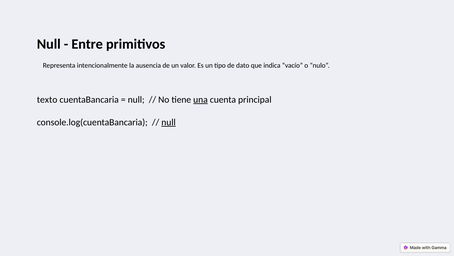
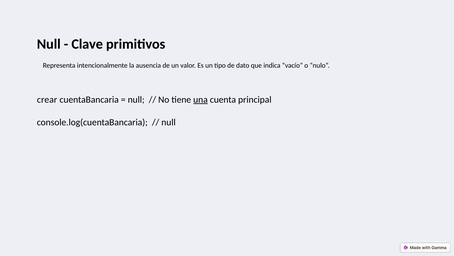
Entre: Entre -> Clave (87, 44)
texto: texto -> crear (47, 99)
null underline: present -> none (169, 122)
